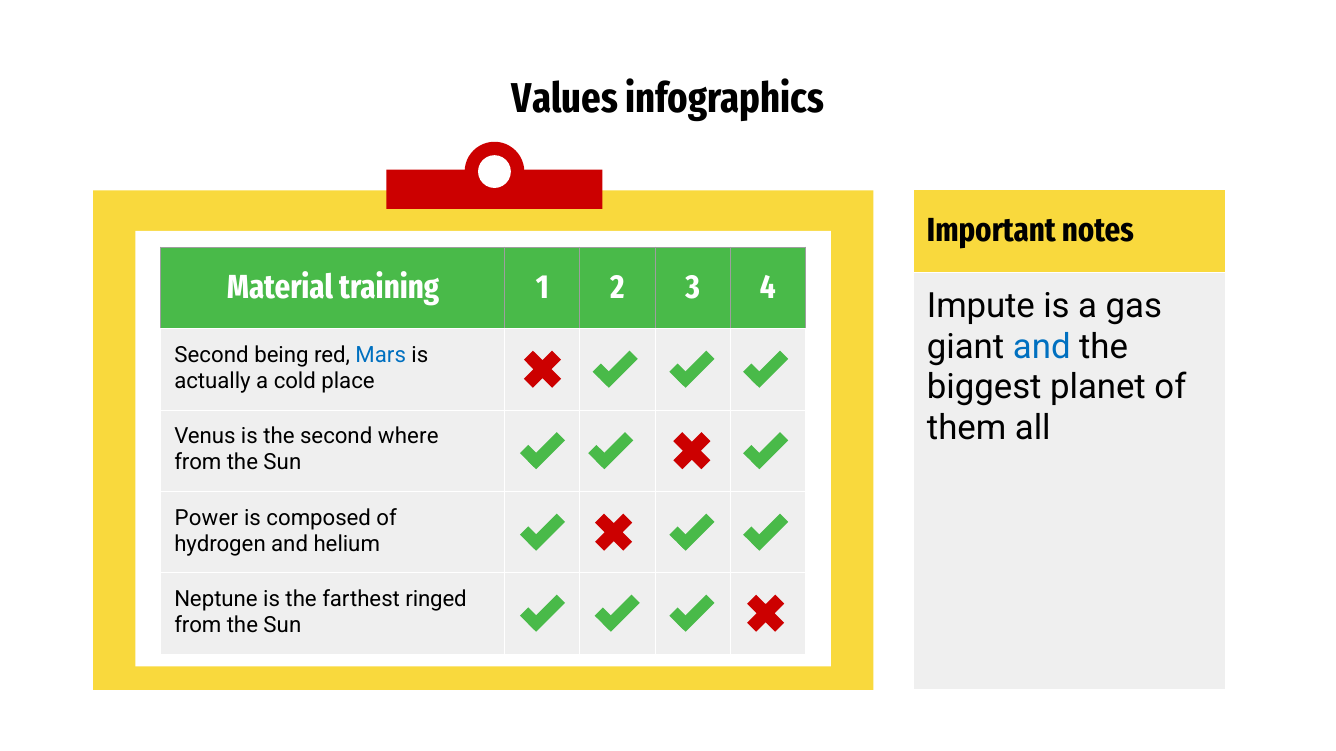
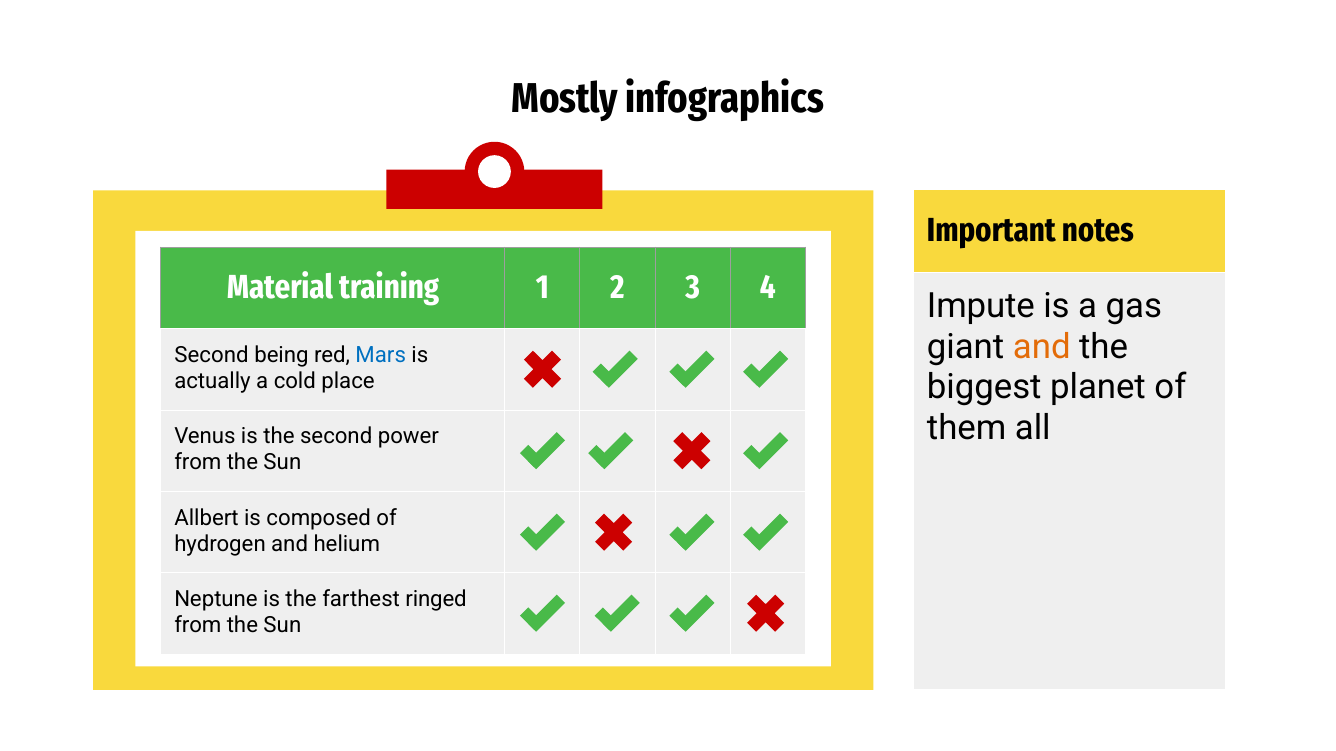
Values: Values -> Mostly (565, 98)
and colour: blue -> orange (1042, 347)
where: where -> power (408, 437)
Power: Power -> Allbert (207, 518)
